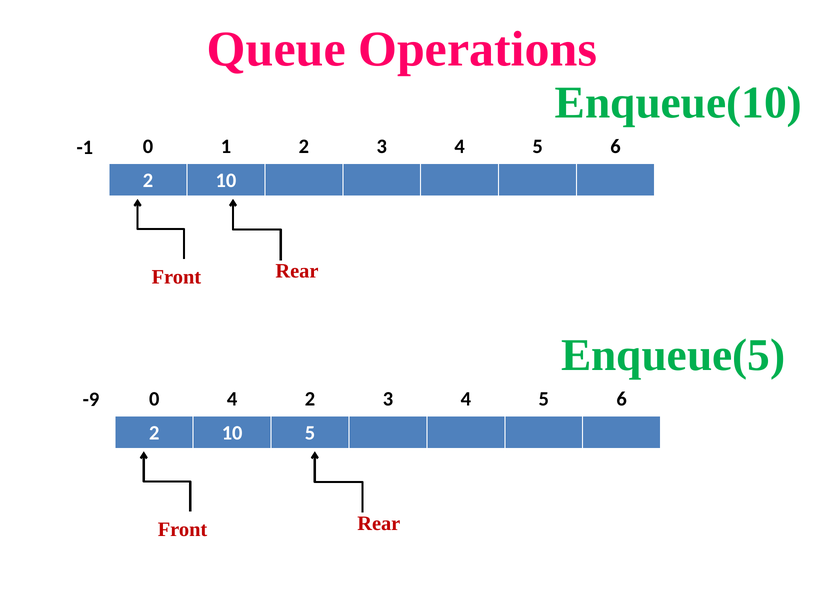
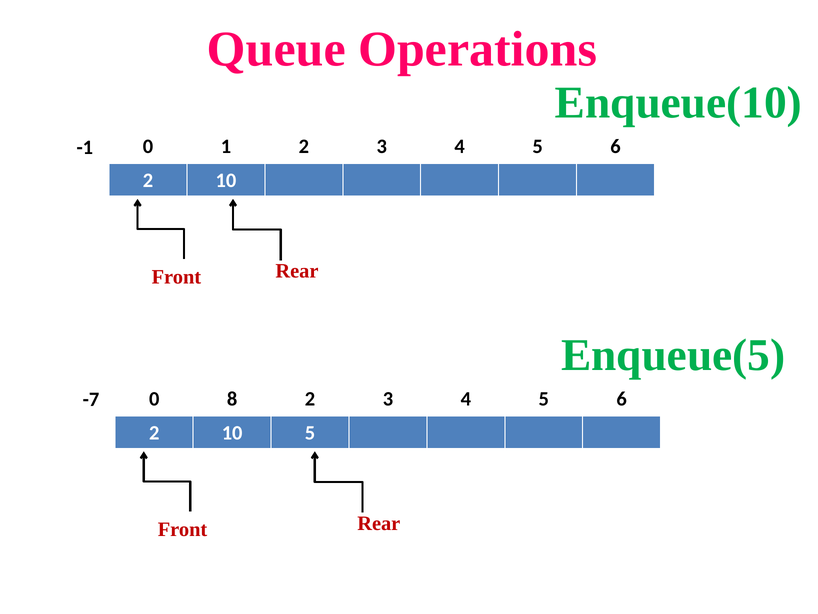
0 4: 4 -> 8 (232, 399)
-9: -9 -> -7 (91, 399)
